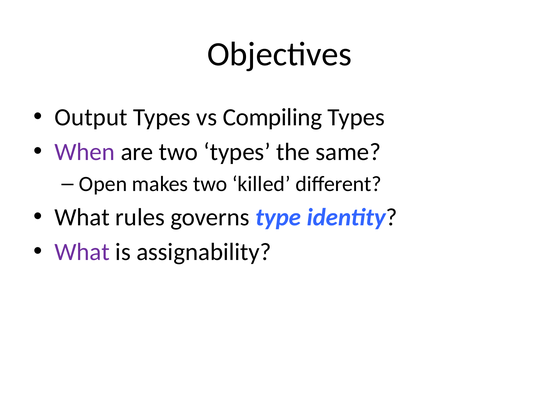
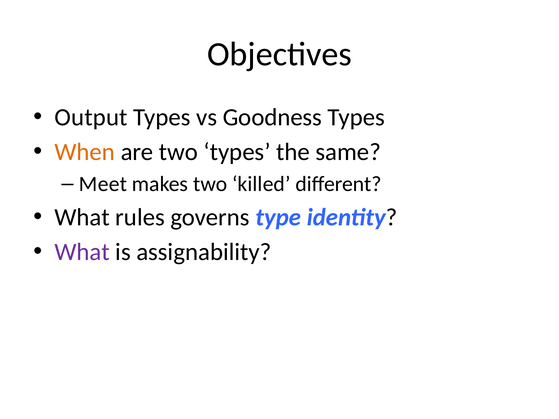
Compiling: Compiling -> Goodness (272, 117)
When colour: purple -> orange (85, 152)
Open: Open -> Meet (103, 184)
